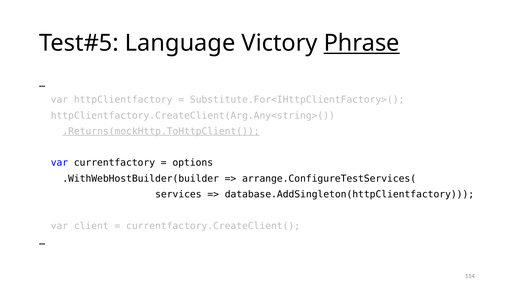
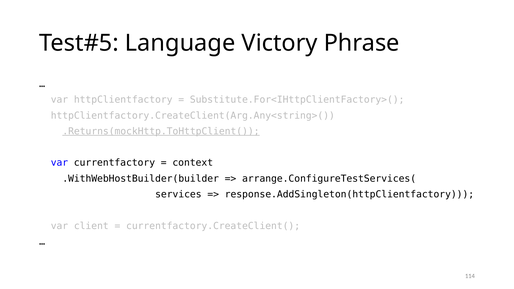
Phrase underline: present -> none (362, 43)
options: options -> context (193, 163)
database.AddSingleton(httpClientfactory: database.AddSingleton(httpClientfactory -> response.AddSingleton(httpClientfactory (349, 194)
